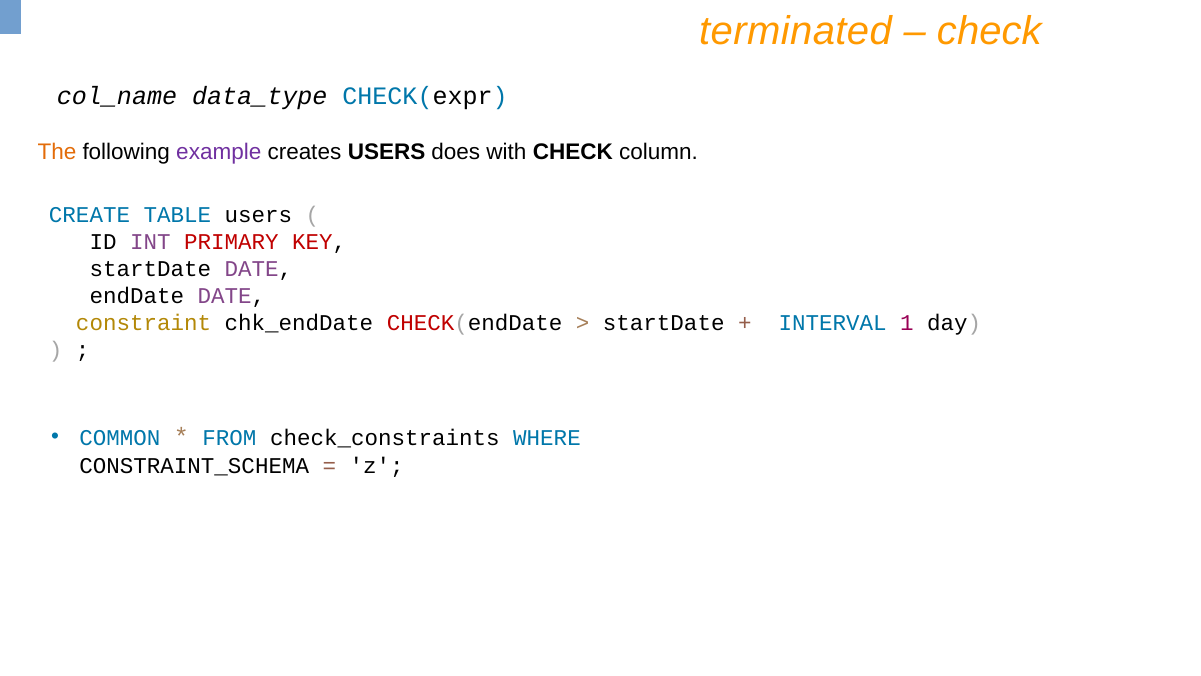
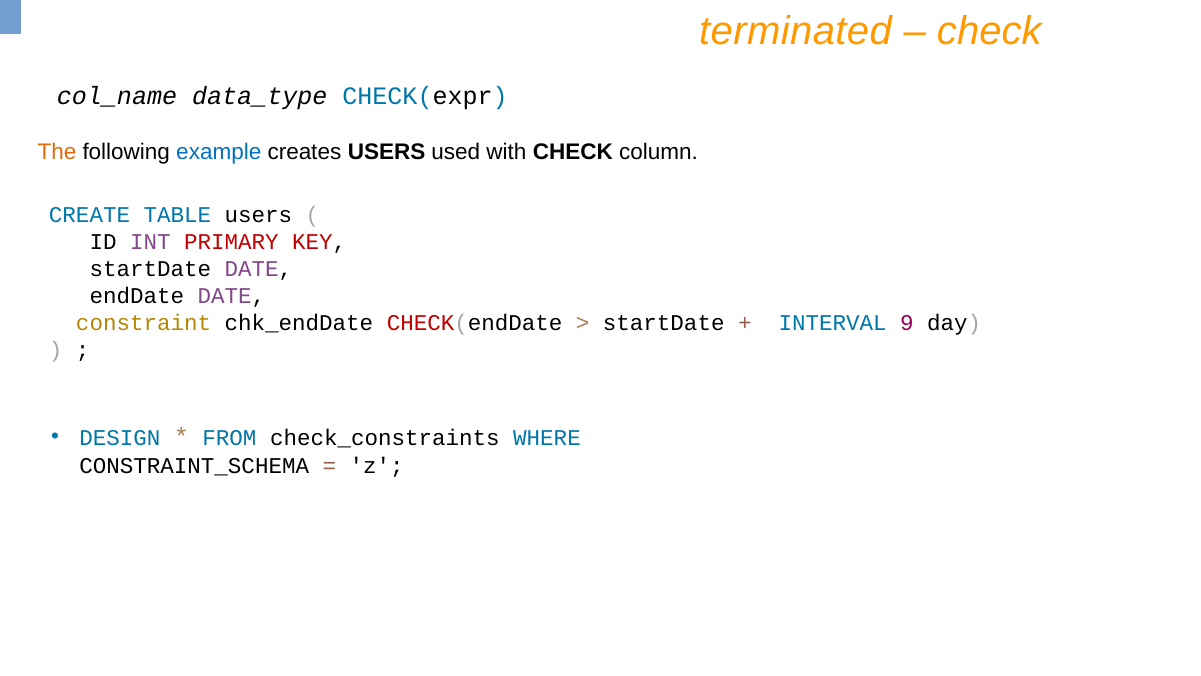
example colour: purple -> blue (219, 152)
does: does -> used (456, 152)
1: 1 -> 9 (907, 323)
COMMON: COMMON -> DESIGN (120, 438)
